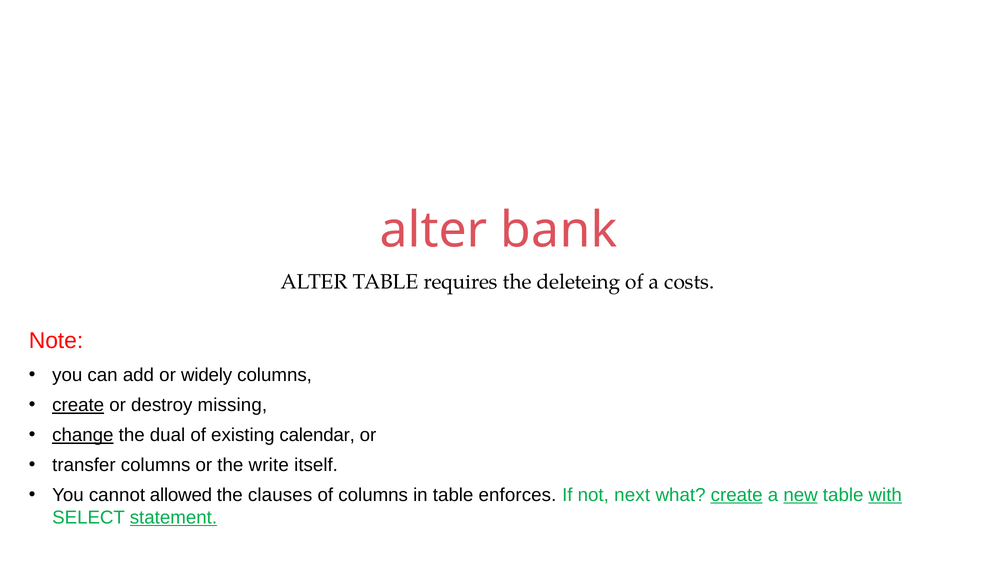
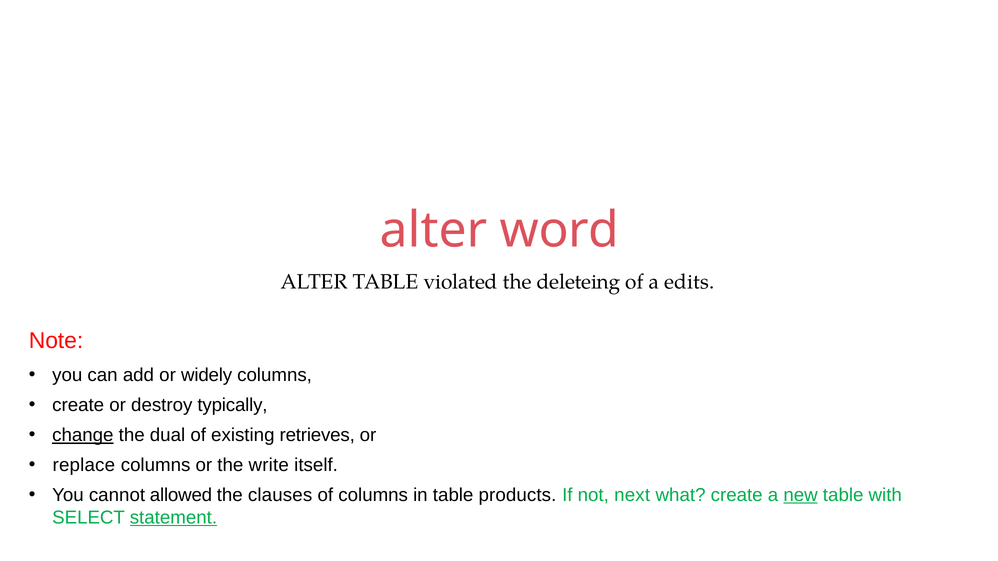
bank: bank -> word (559, 230)
requires: requires -> violated (461, 282)
costs: costs -> edits (689, 282)
create underline: present -> none (78, 405)
missing: missing -> typically (233, 405)
calendar: calendar -> retrieves (317, 435)
transfer: transfer -> replace (84, 465)
enforces: enforces -> products (517, 495)
create underline: present -> none (737, 495)
with underline: present -> none (885, 495)
